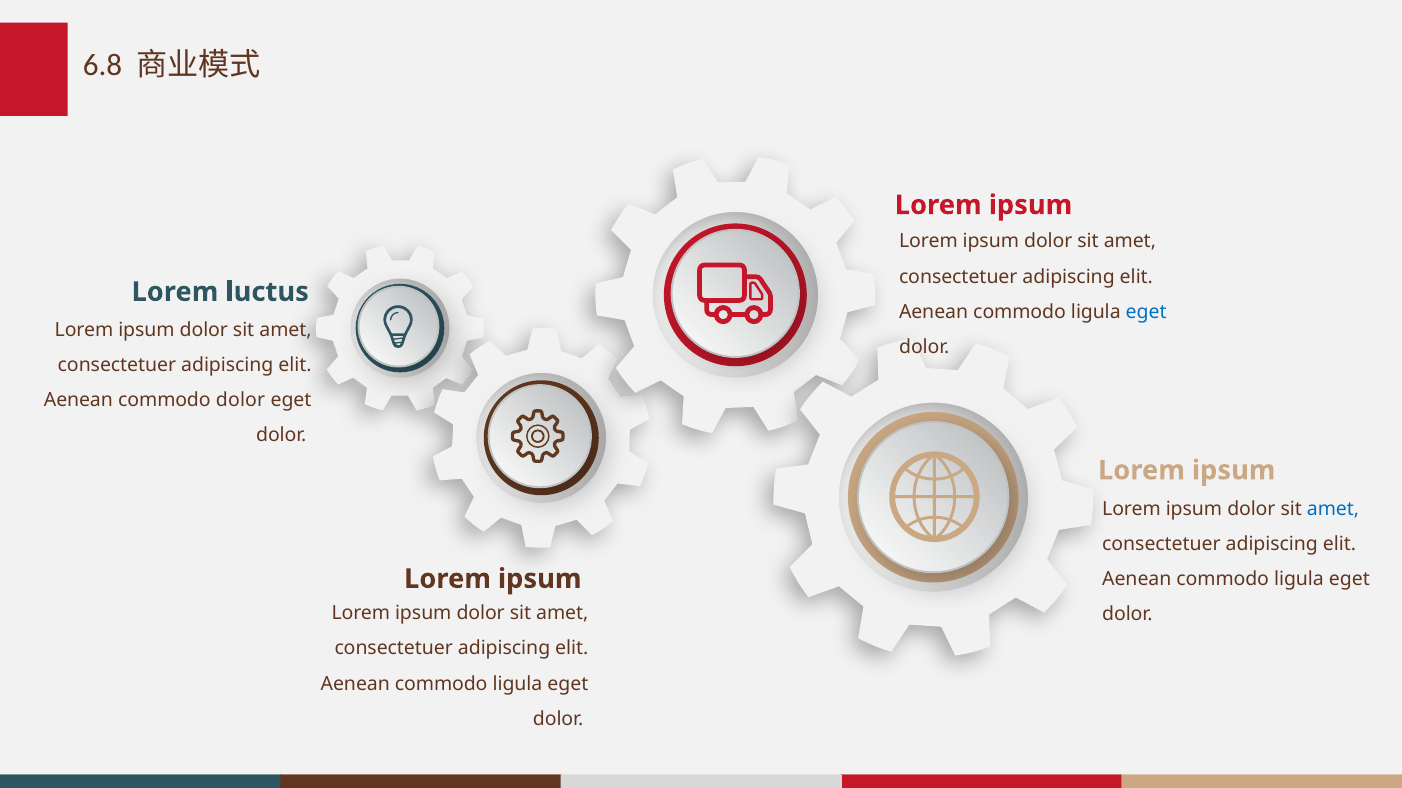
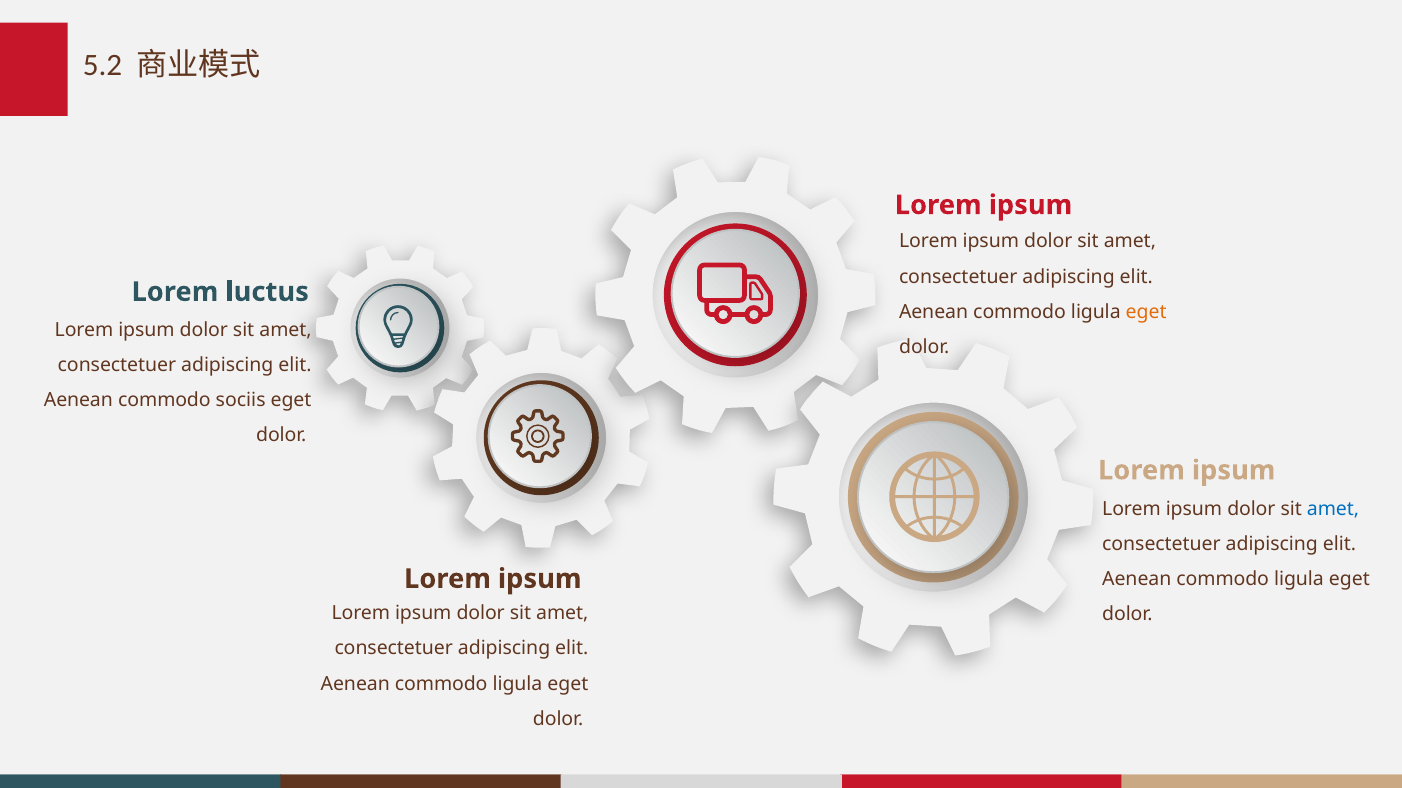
6.8: 6.8 -> 5.2 (103, 66)
eget colour: blue -> orange (1146, 312)
commodo dolor: dolor -> sociis (241, 400)
